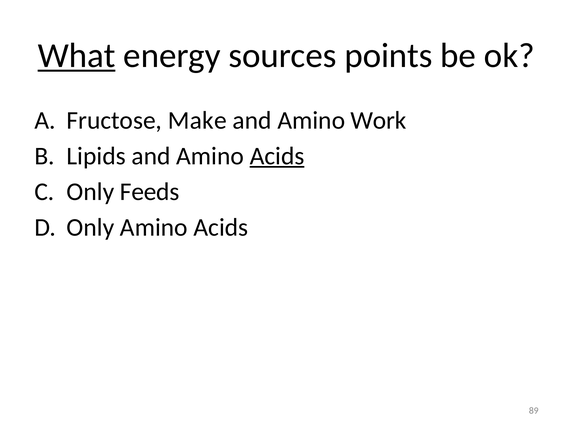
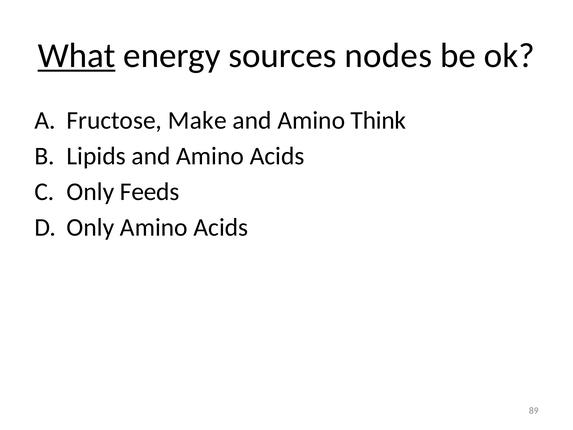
points: points -> nodes (388, 55)
Work: Work -> Think (378, 120)
Acids underline: present -> none (277, 156)
